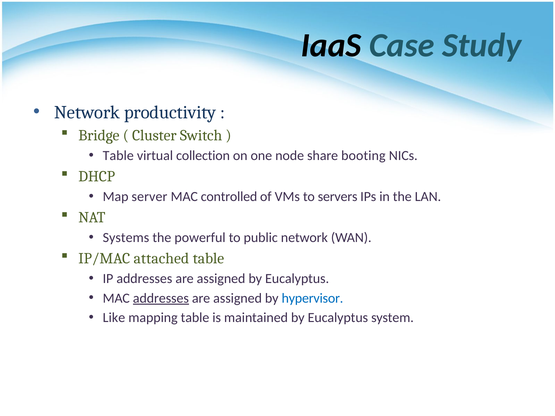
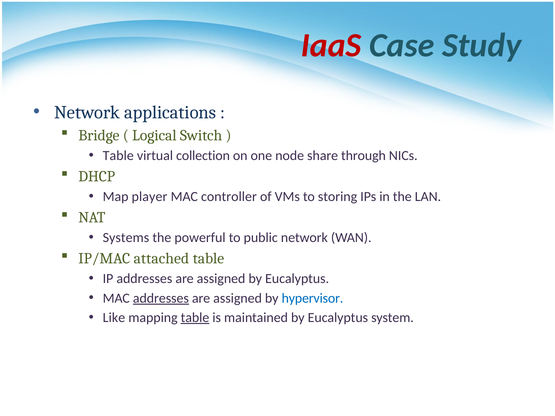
IaaS colour: black -> red (331, 45)
productivity: productivity -> applications (170, 112)
Cluster: Cluster -> Logical (154, 136)
booting: booting -> through (363, 156)
server: server -> player (149, 197)
controlled: controlled -> controller (229, 197)
servers: servers -> storing (338, 197)
table underline: none -> present (195, 318)
